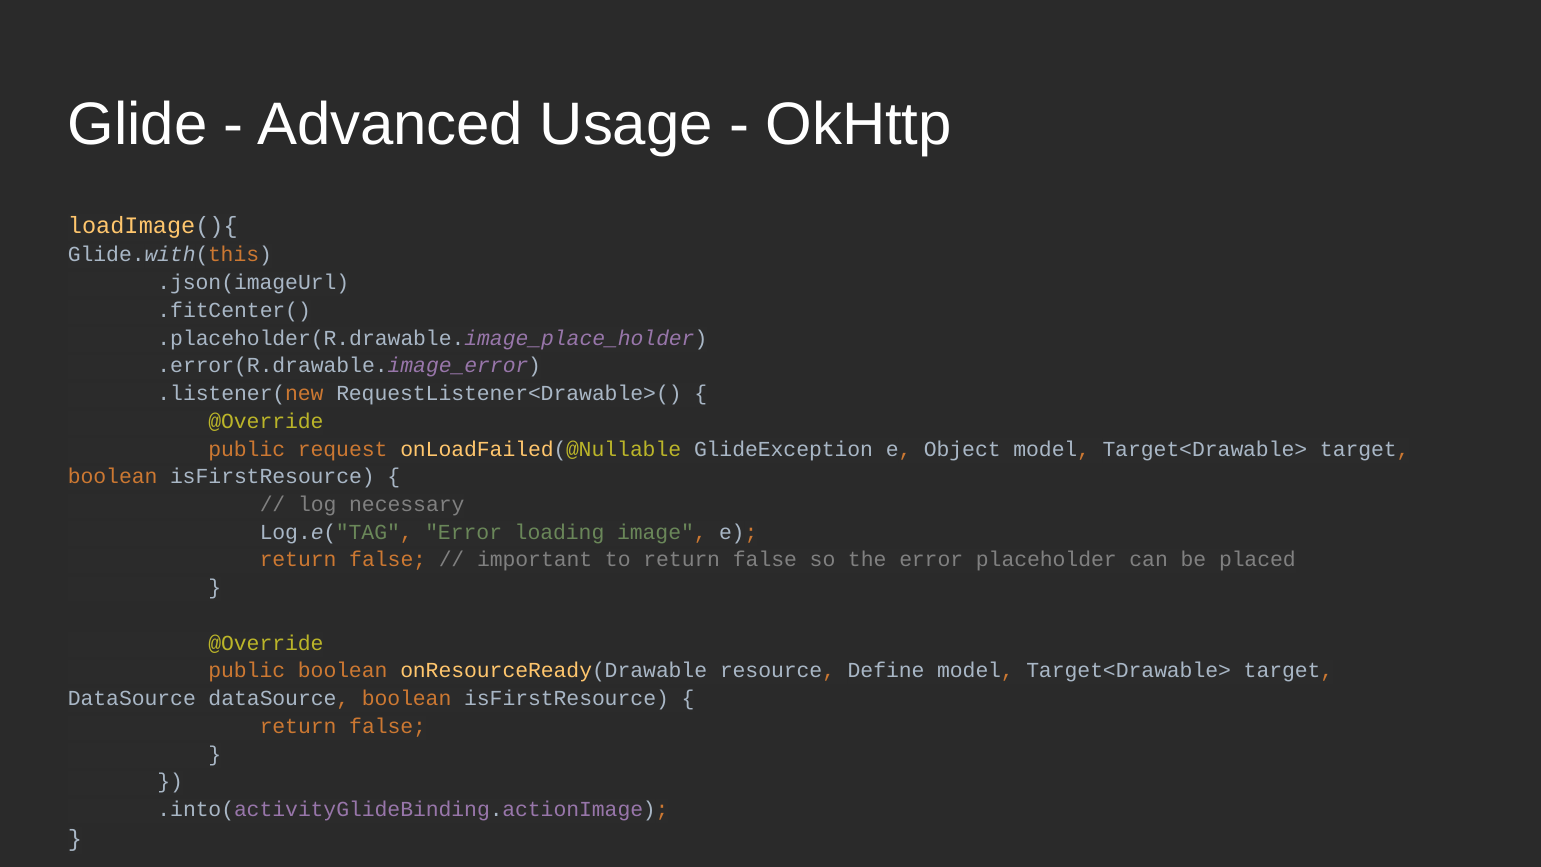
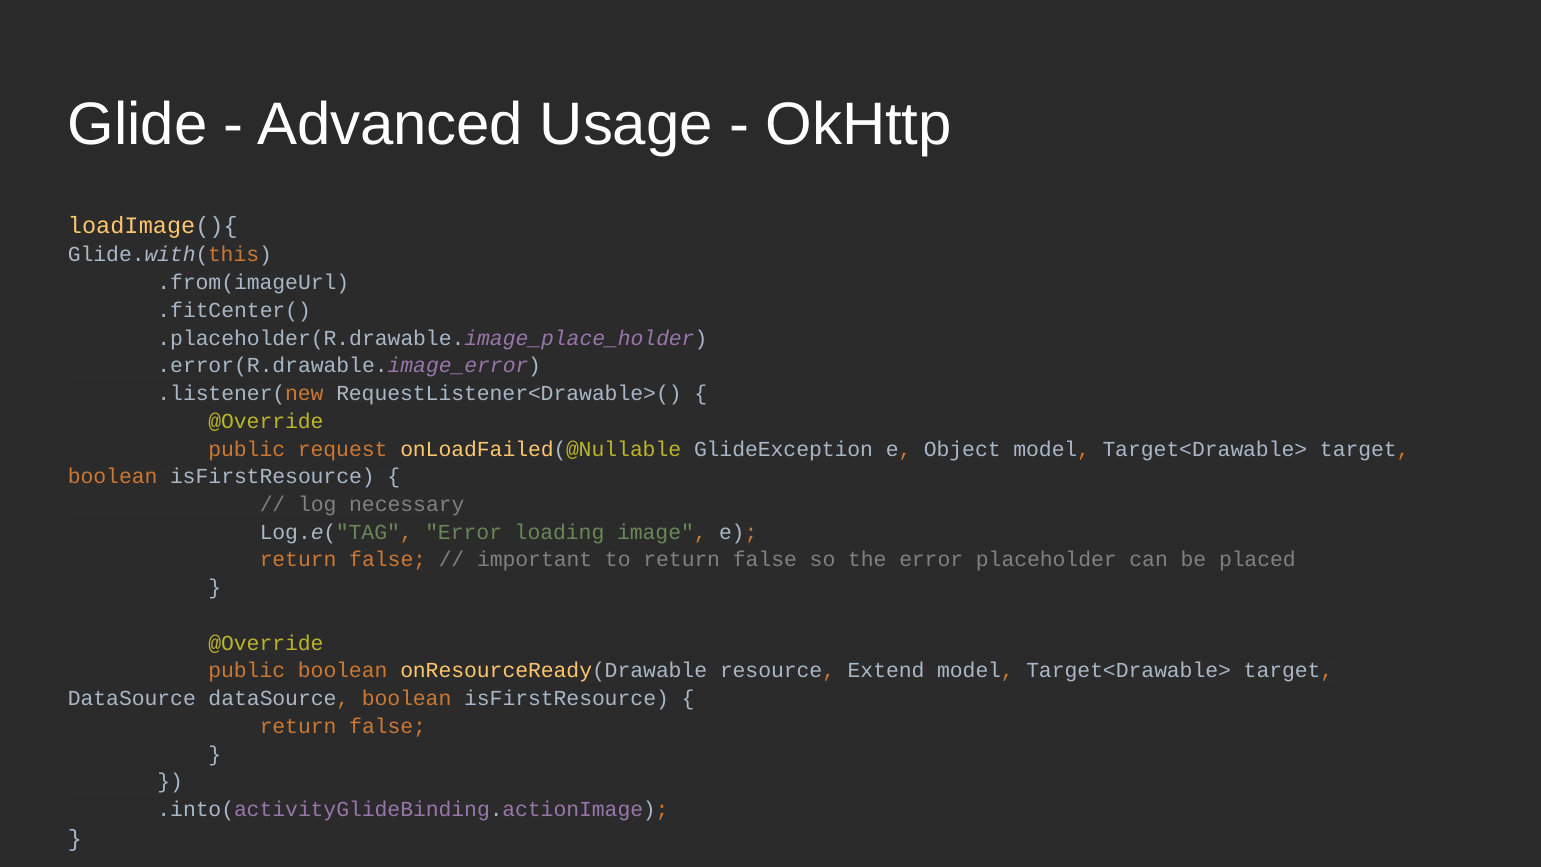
.json(imageUrl: .json(imageUrl -> .from(imageUrl (253, 283)
Define: Define -> Extend (886, 671)
